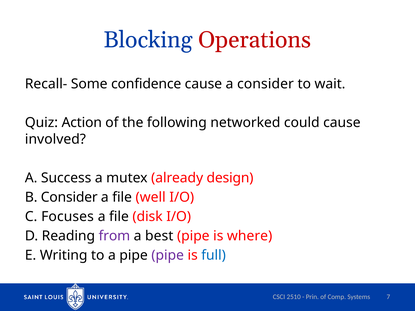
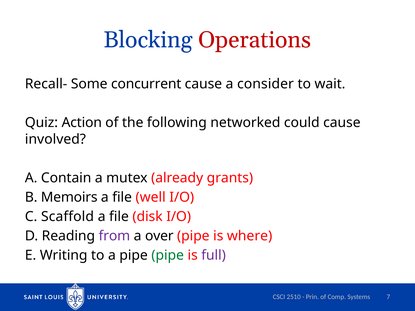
confidence: confidence -> concurrent (146, 84)
Success: Success -> Contain (66, 178)
design: design -> grants (230, 178)
B Consider: Consider -> Memoirs (69, 197)
Focuses: Focuses -> Scaffold (67, 217)
best: best -> over (159, 236)
pipe colour: purple -> green (168, 255)
full colour: blue -> purple (214, 255)
